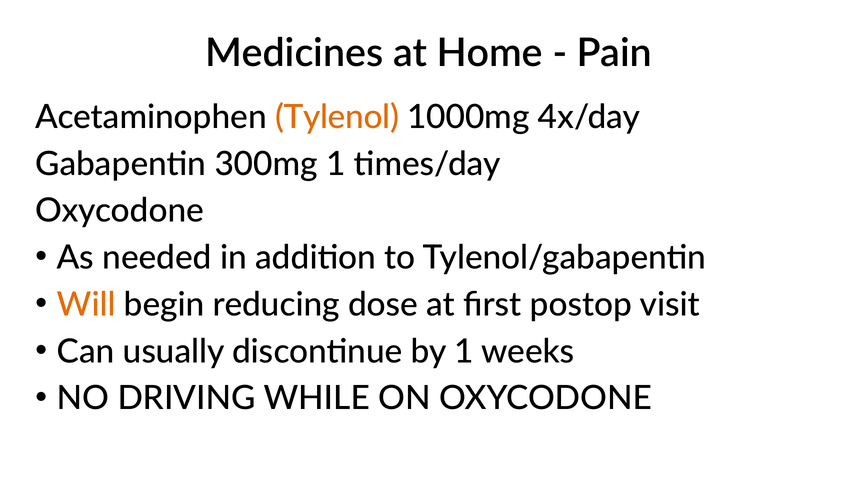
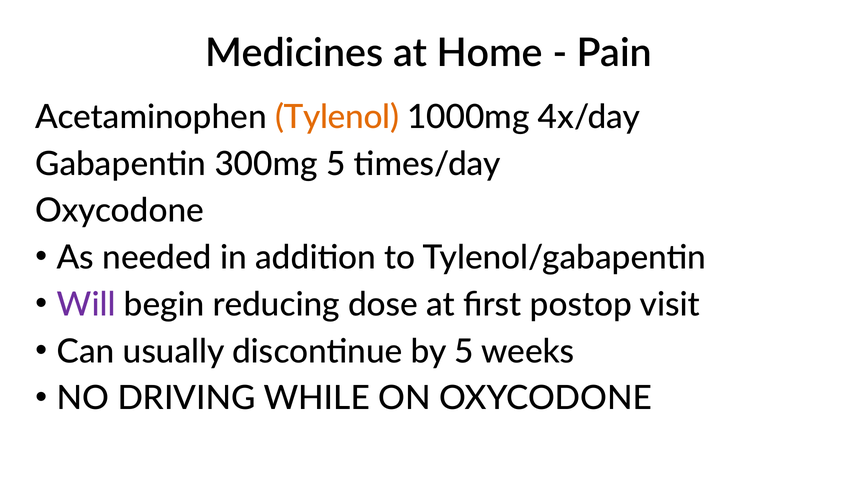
300mg 1: 1 -> 5 (336, 164)
Will colour: orange -> purple (86, 304)
by 1: 1 -> 5 (464, 351)
